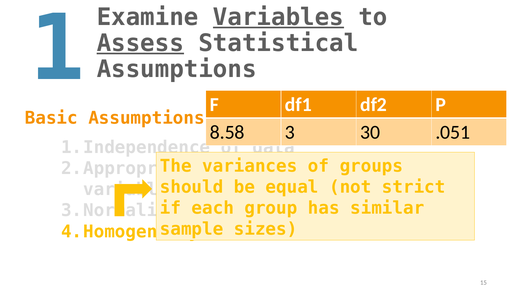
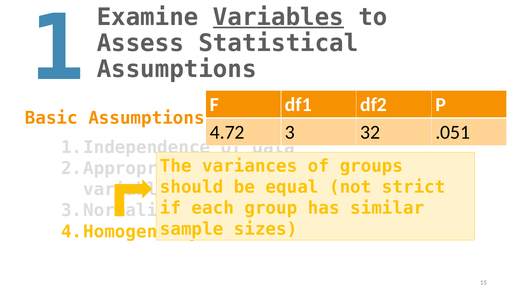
Assess underline: present -> none (140, 43)
8.58: 8.58 -> 4.72 (227, 133)
30: 30 -> 32 (370, 133)
